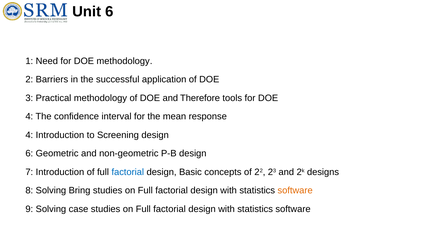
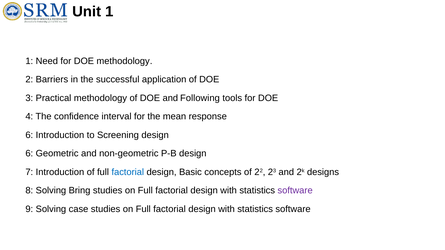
Unit 6: 6 -> 1 (109, 12)
Therefore: Therefore -> Following (200, 98)
4: 4 -> 6 (29, 135)
software colour: orange -> purple (295, 191)
